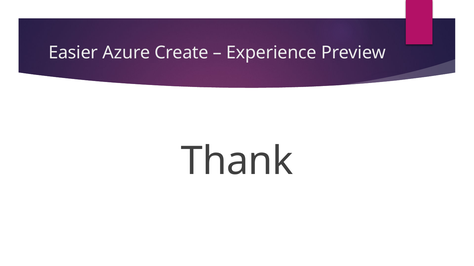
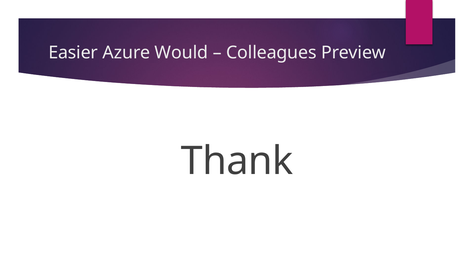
Create: Create -> Would (181, 53)
Experience: Experience -> Colleagues (271, 53)
